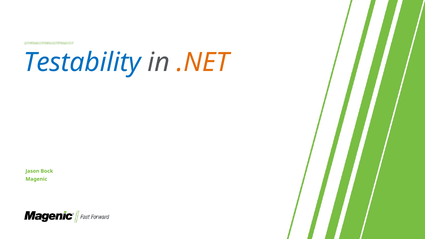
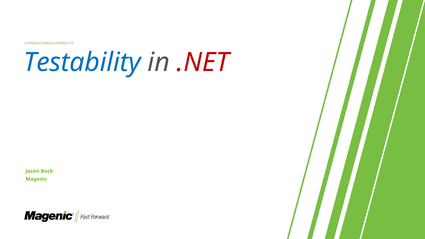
.NET colour: orange -> red (203, 63)
